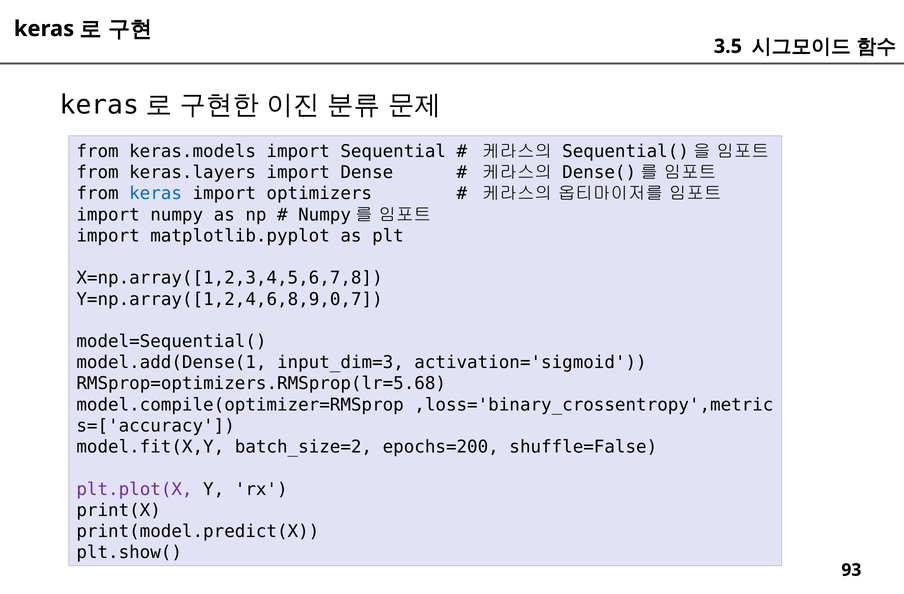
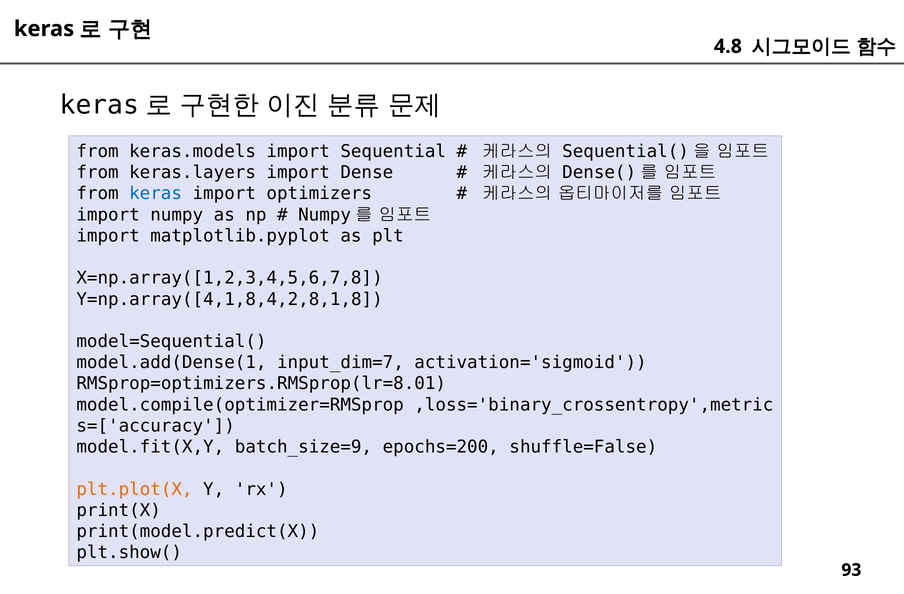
3.5: 3.5 -> 4.8 (728, 46)
Y=np.array([1,2,4,6,8,9,0,7: Y=np.array([1,2,4,6,8,9,0,7 -> Y=np.array([4,1,8,4,2,8,1,8 (230, 299)
input_dim=3: input_dim=3 -> input_dim=7 (340, 362)
RMSprop=optimizers.RMSprop(lr=5.68: RMSprop=optimizers.RMSprop(lr=5.68 -> RMSprop=optimizers.RMSprop(lr=8.01 (261, 384)
batch_size=2: batch_size=2 -> batch_size=9 (303, 447)
plt.plot(X colour: purple -> orange (135, 489)
